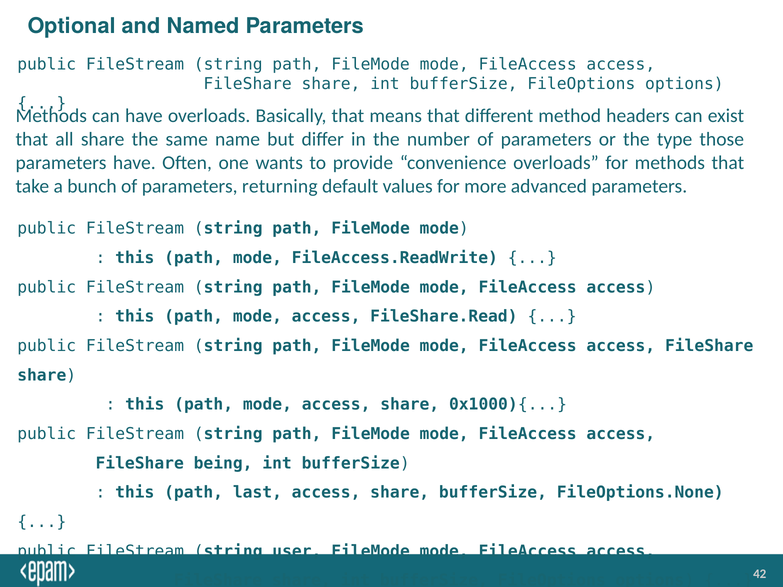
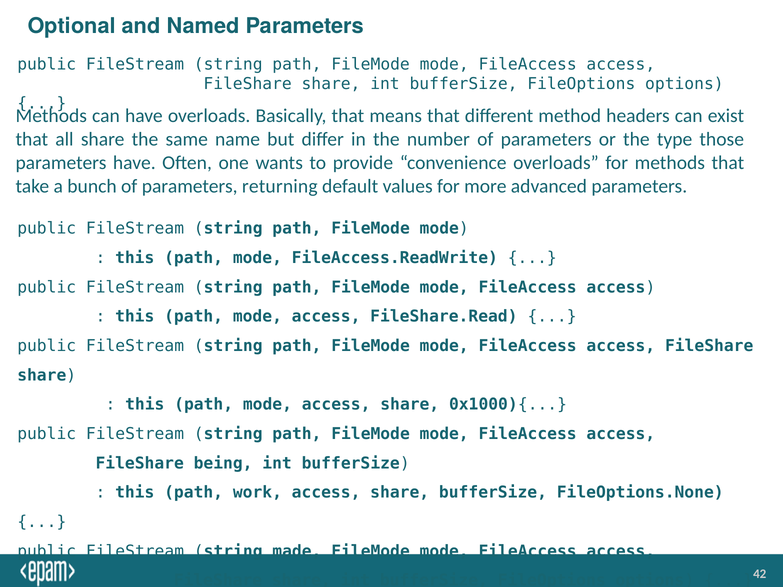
last: last -> work (257, 493)
user: user -> made (297, 551)
